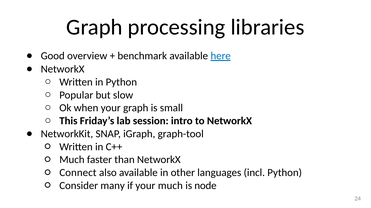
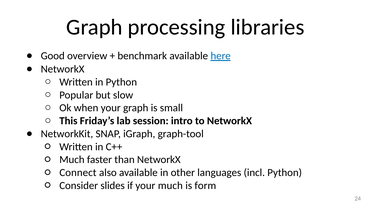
many: many -> slides (113, 186)
node: node -> form (205, 186)
